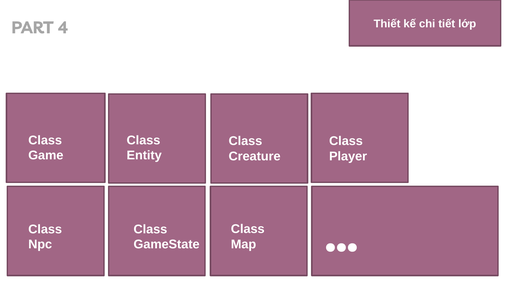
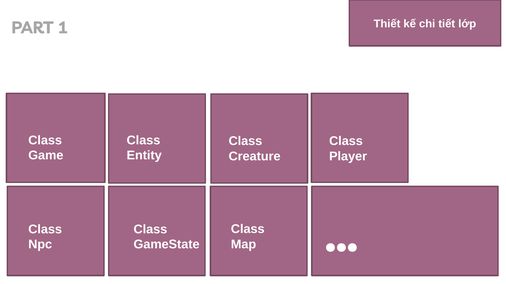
4: 4 -> 1 (63, 28)
